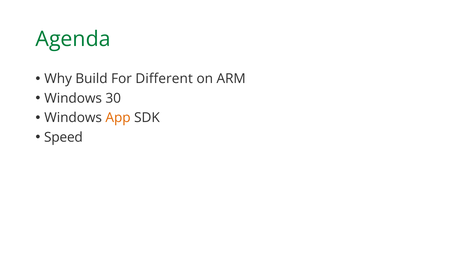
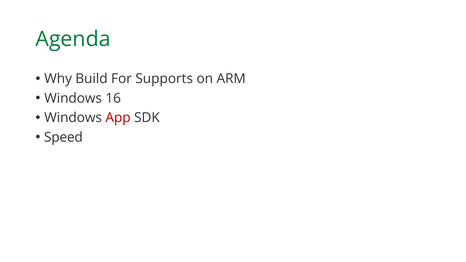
Different: Different -> Supports (164, 79)
30: 30 -> 16 (113, 98)
App colour: orange -> red (118, 118)
